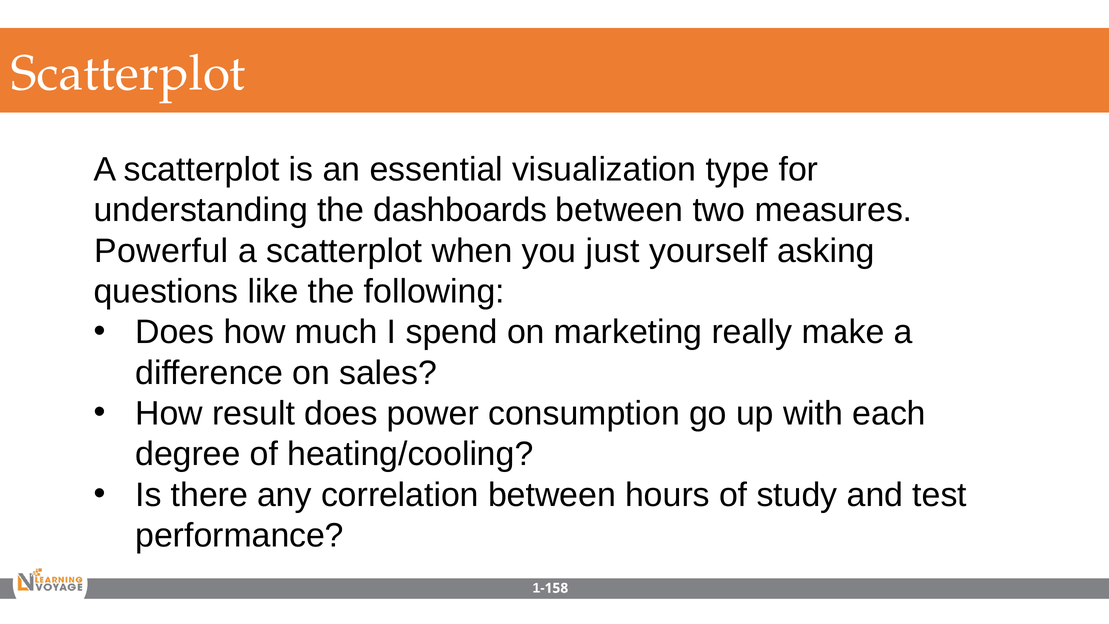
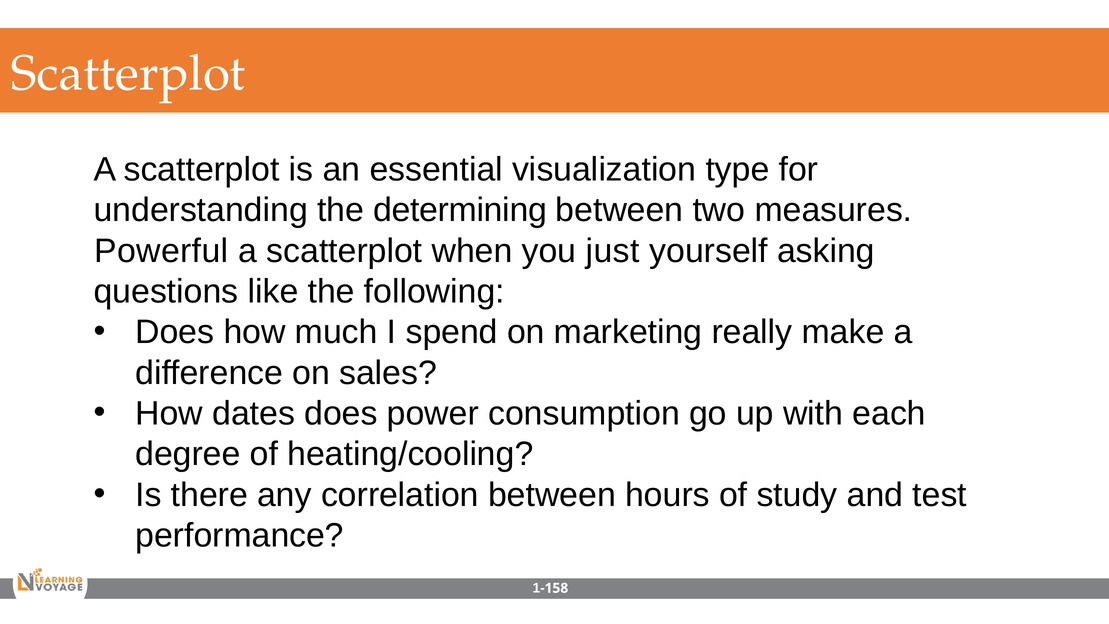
dashboards: dashboards -> determining (460, 210)
result: result -> dates (254, 413)
